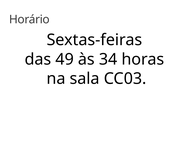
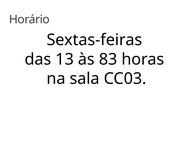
49: 49 -> 13 (65, 59)
34: 34 -> 83 (108, 59)
